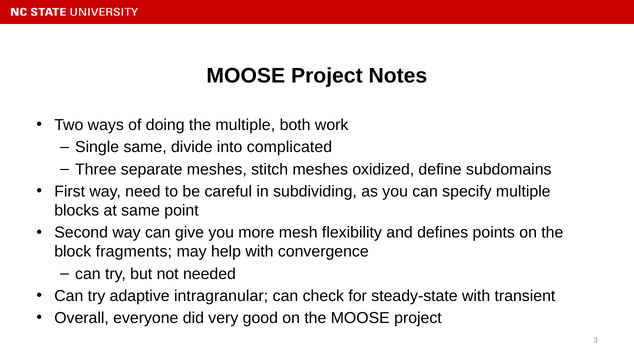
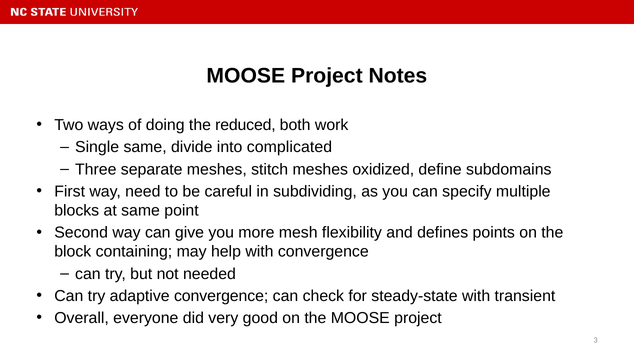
the multiple: multiple -> reduced (245, 125)
fragments: fragments -> containing (134, 252)
adaptive intragranular: intragranular -> convergence (221, 296)
